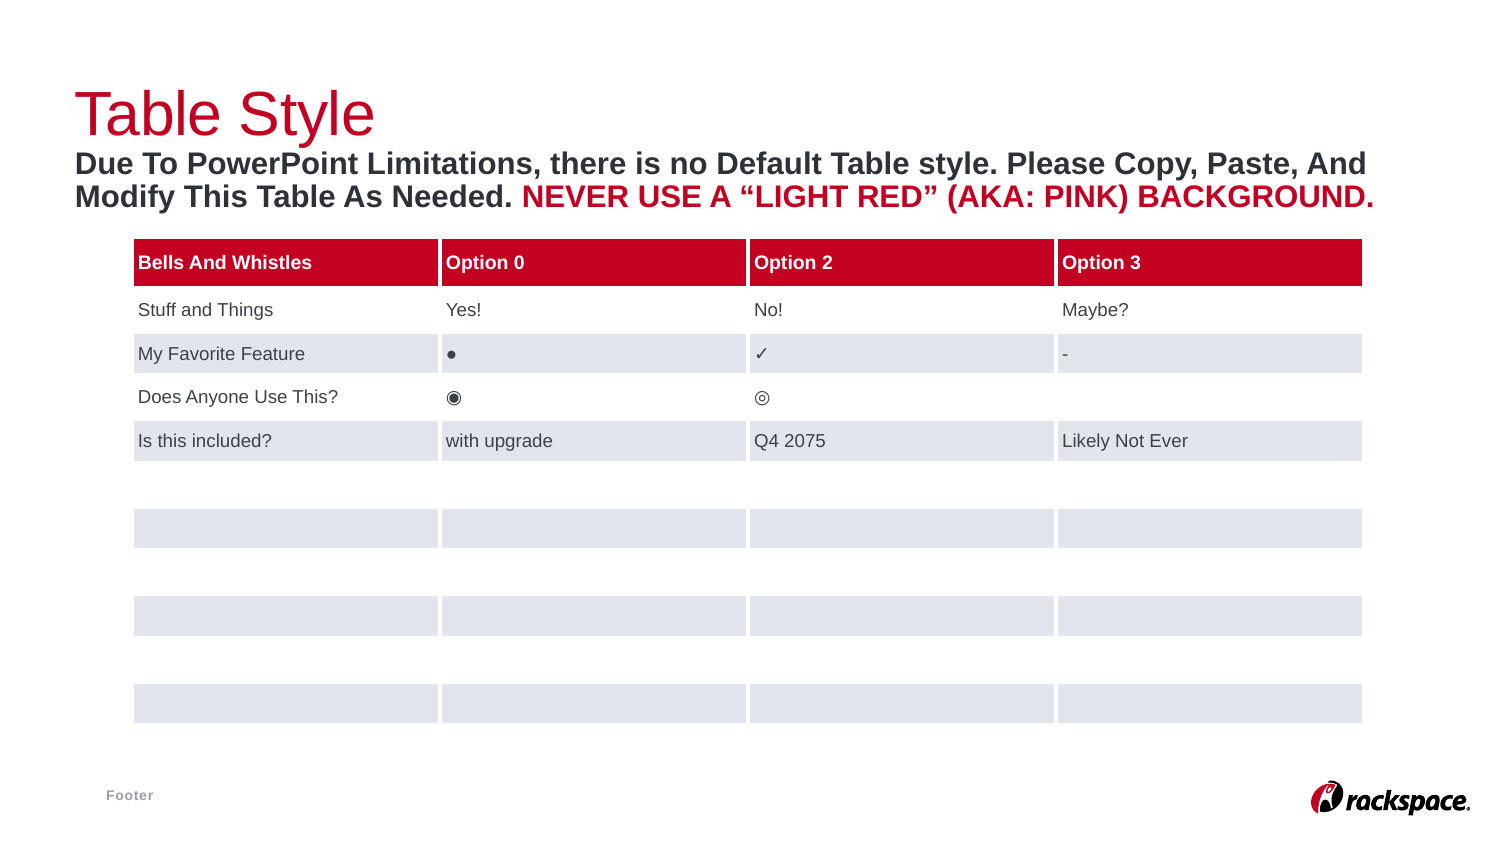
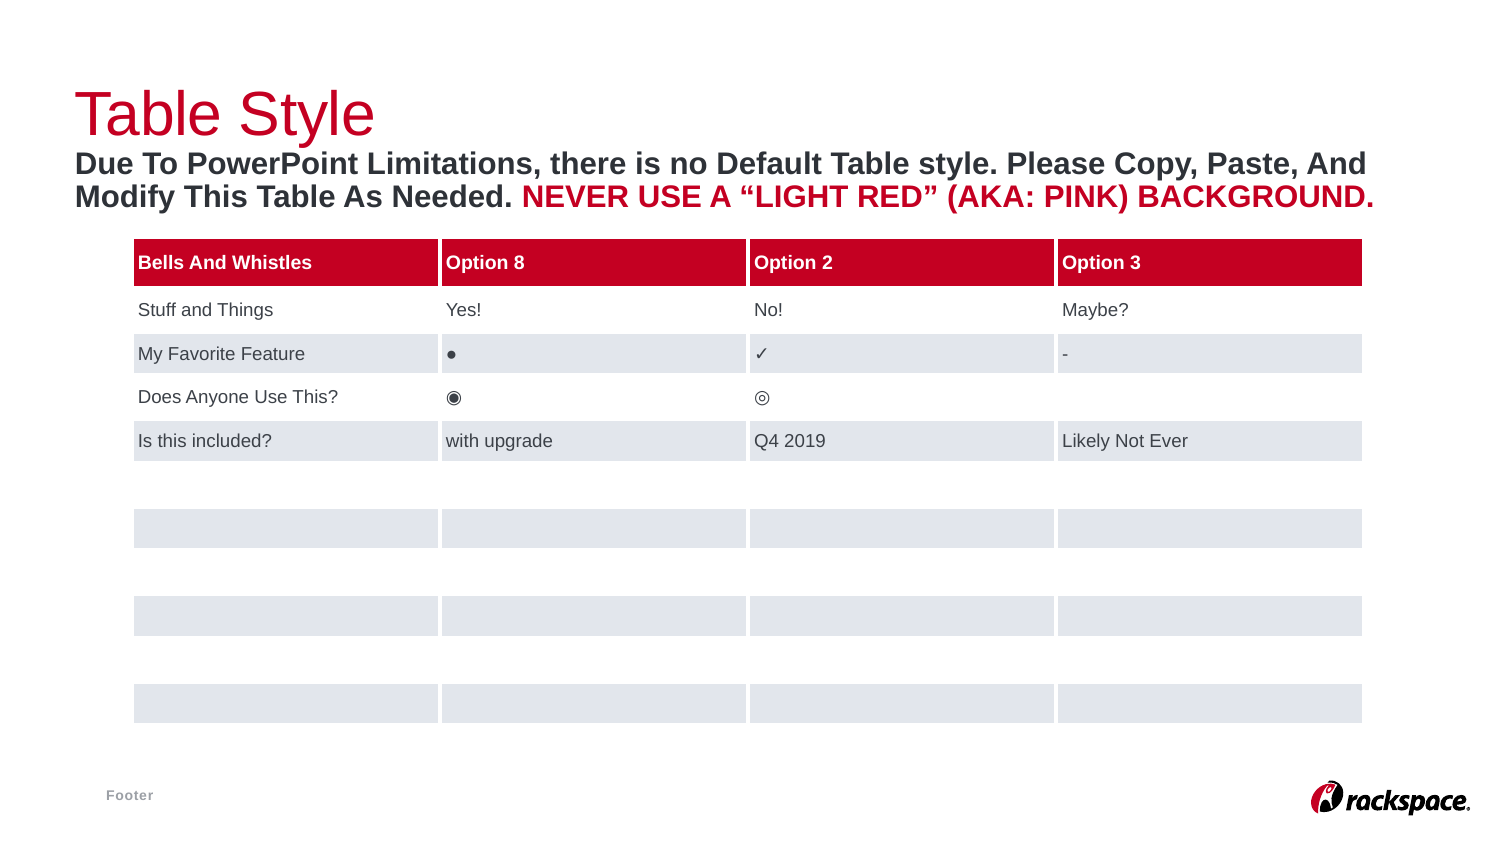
0: 0 -> 8 (519, 263)
2075: 2075 -> 2019 (805, 442)
